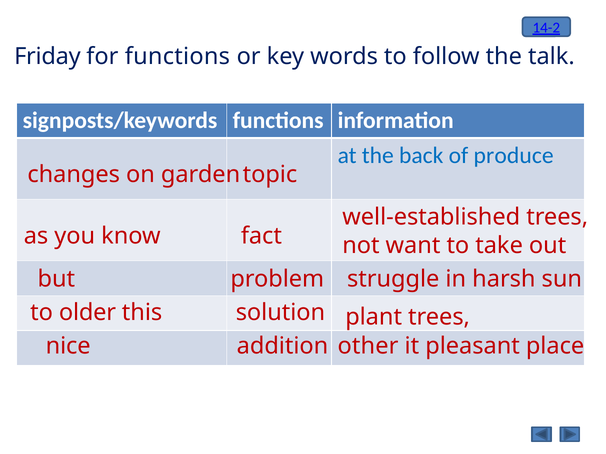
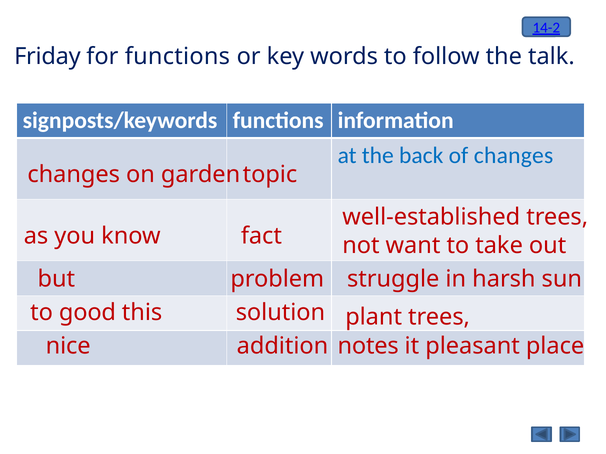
of produce: produce -> changes (514, 156)
older: older -> good (87, 313)
other: other -> notes (368, 346)
